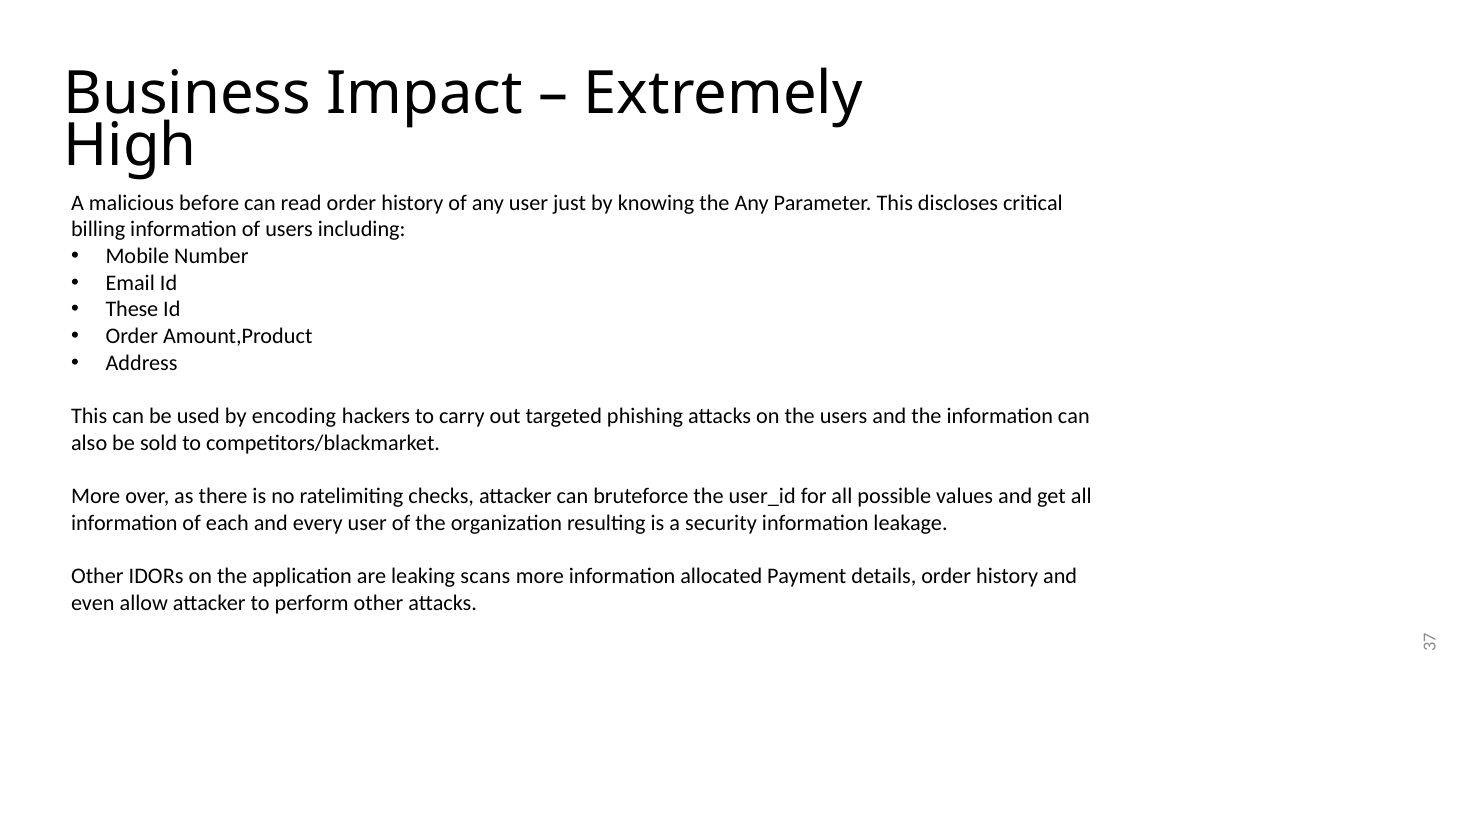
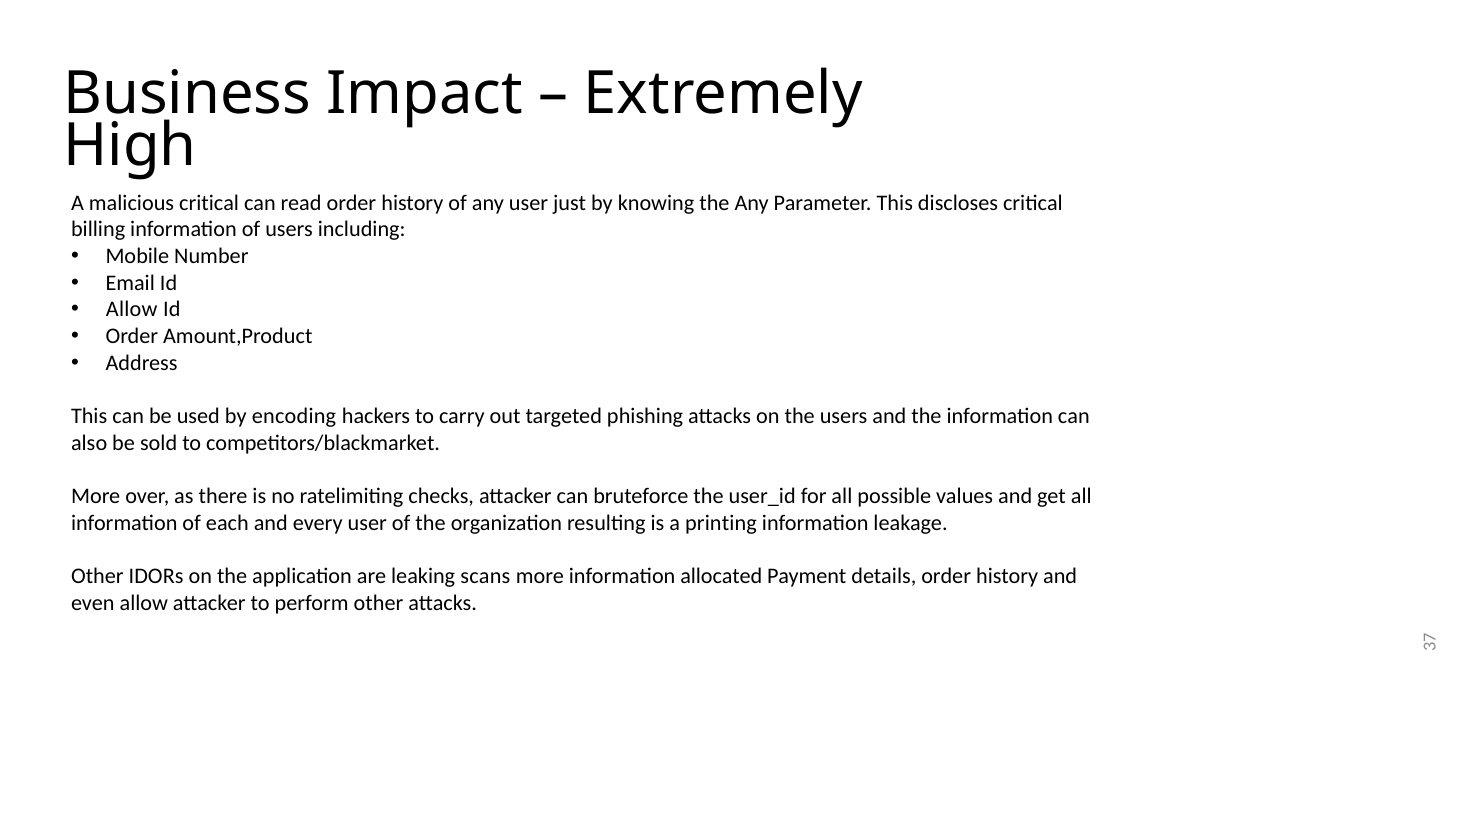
malicious before: before -> critical (209, 203)
These: These -> Allow (132, 309)
security: security -> printing (721, 523)
